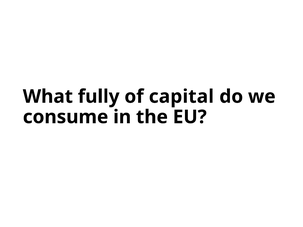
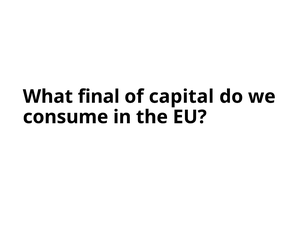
fully: fully -> final (99, 97)
